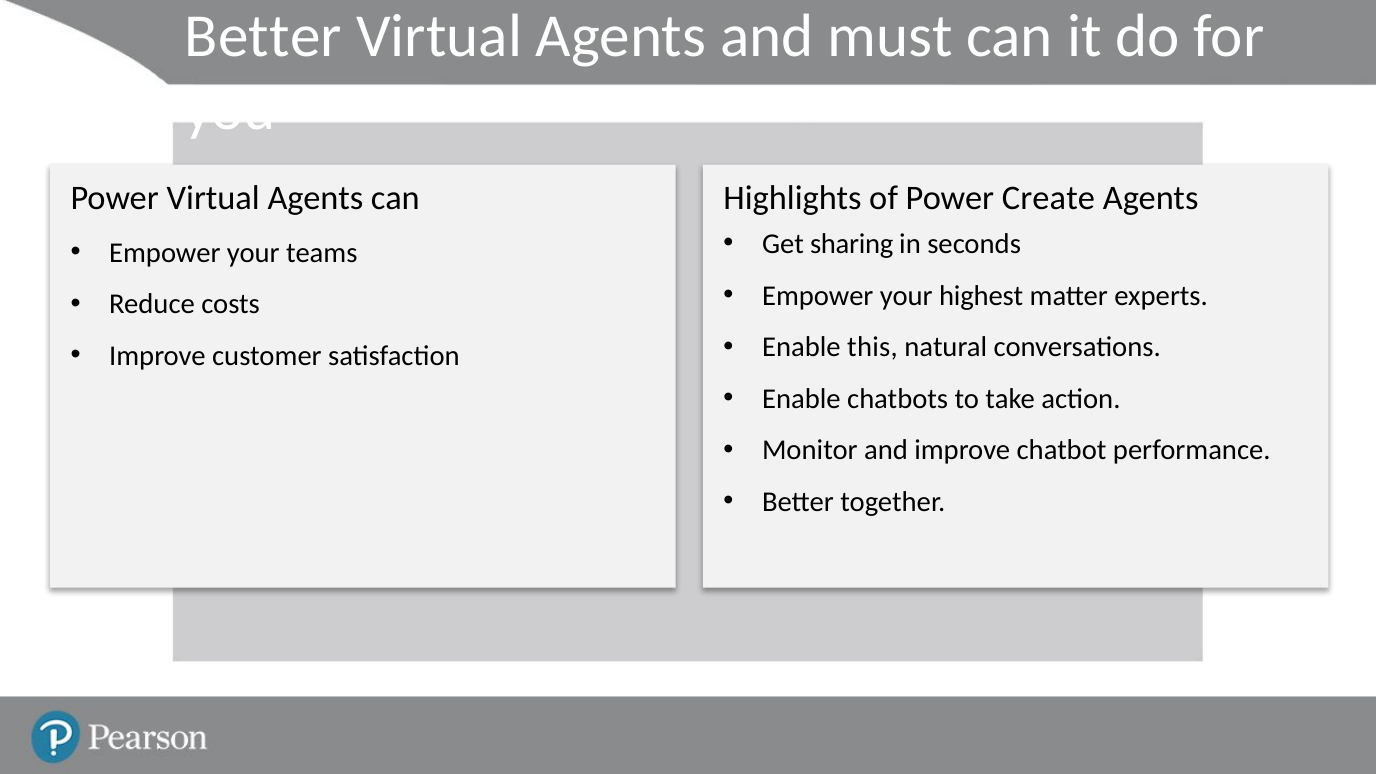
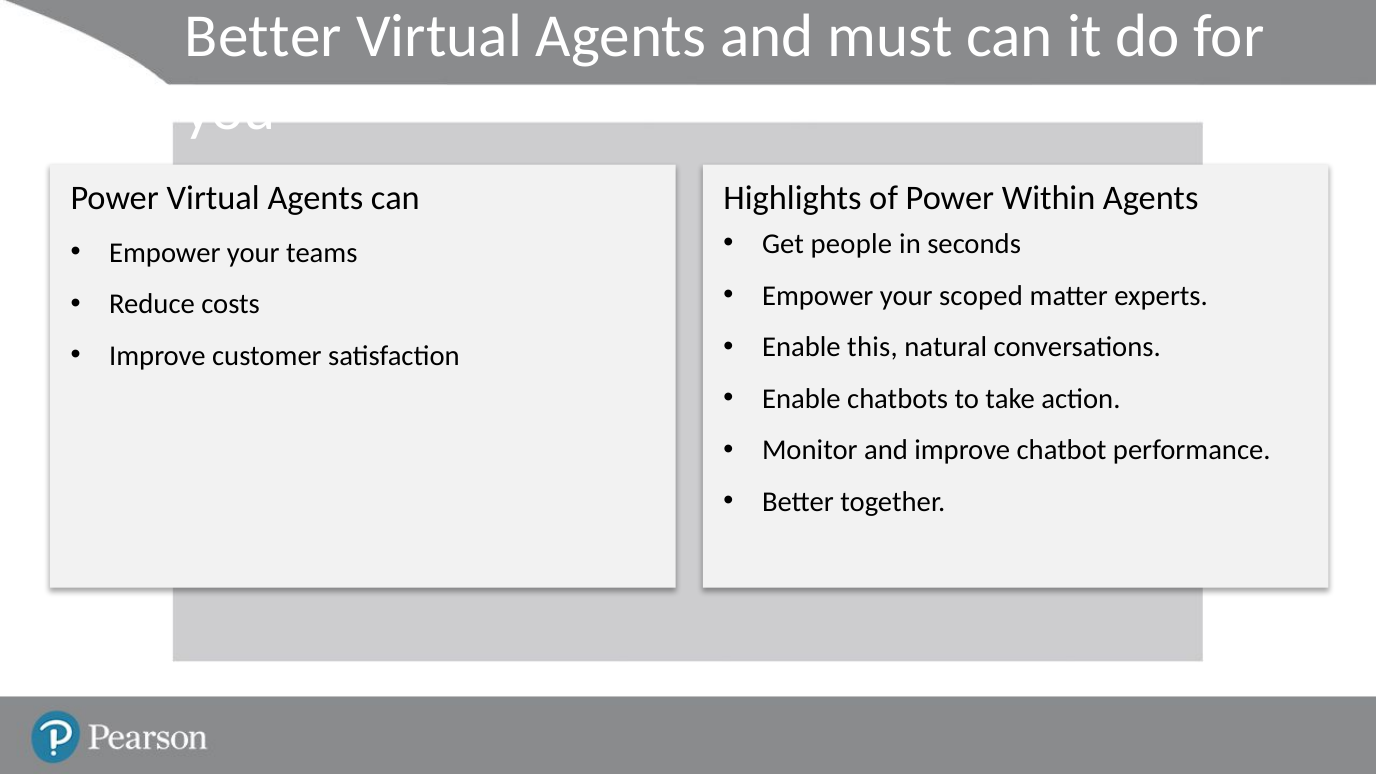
Create: Create -> Within (1049, 198)
sharing: sharing -> people (851, 244)
highest: highest -> scoped (981, 296)
